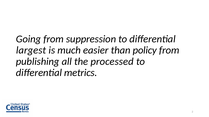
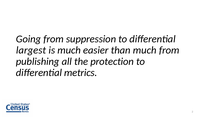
than policy: policy -> much (145, 50)
processed: processed -> protection (112, 62)
